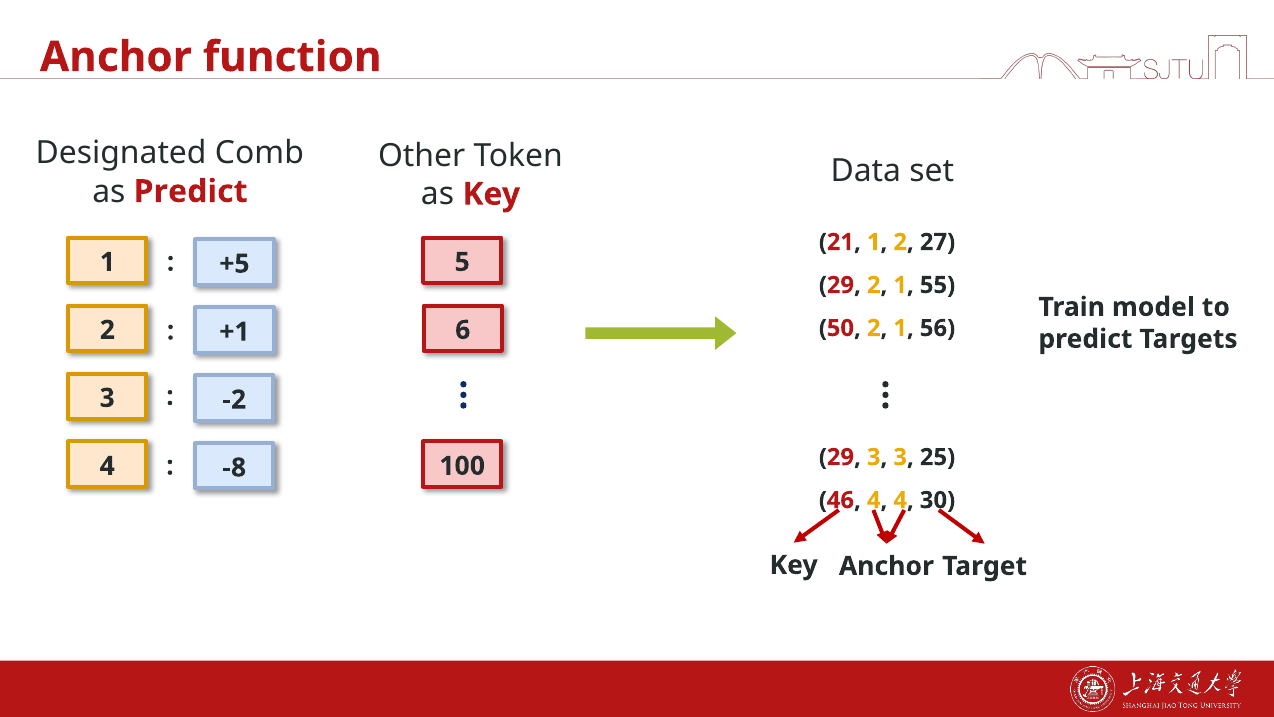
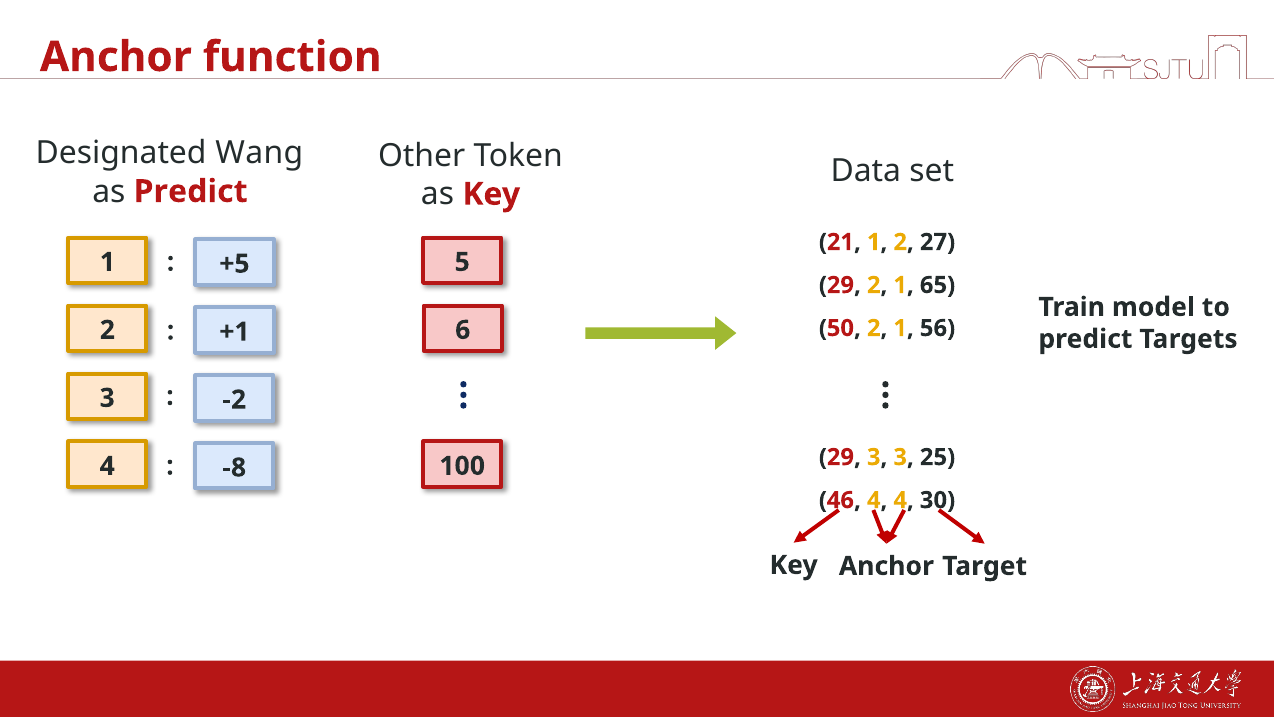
Comb: Comb -> Wang (259, 153)
55: 55 -> 65 (938, 285)
